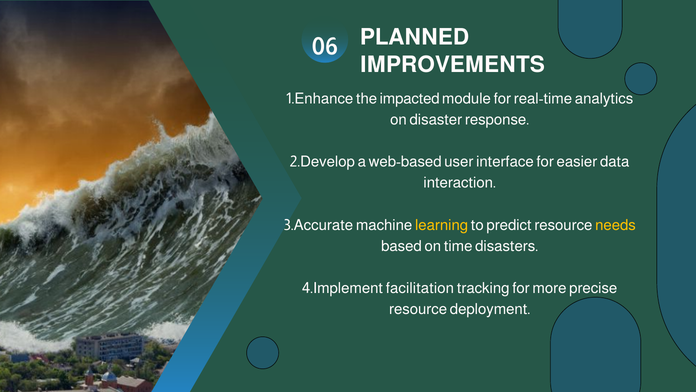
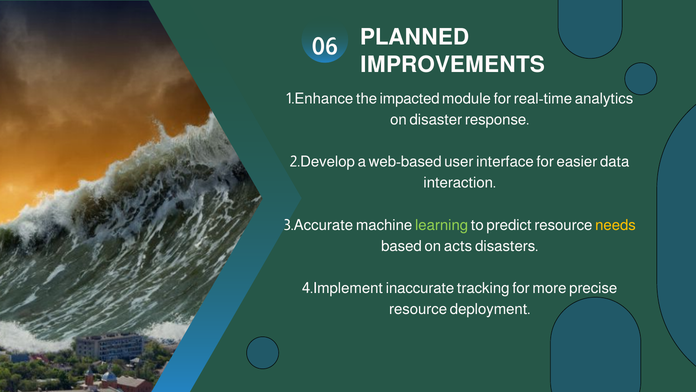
learning colour: yellow -> light green (442, 225)
time: time -> acts (458, 246)
facilitation: facilitation -> inaccurate (420, 288)
